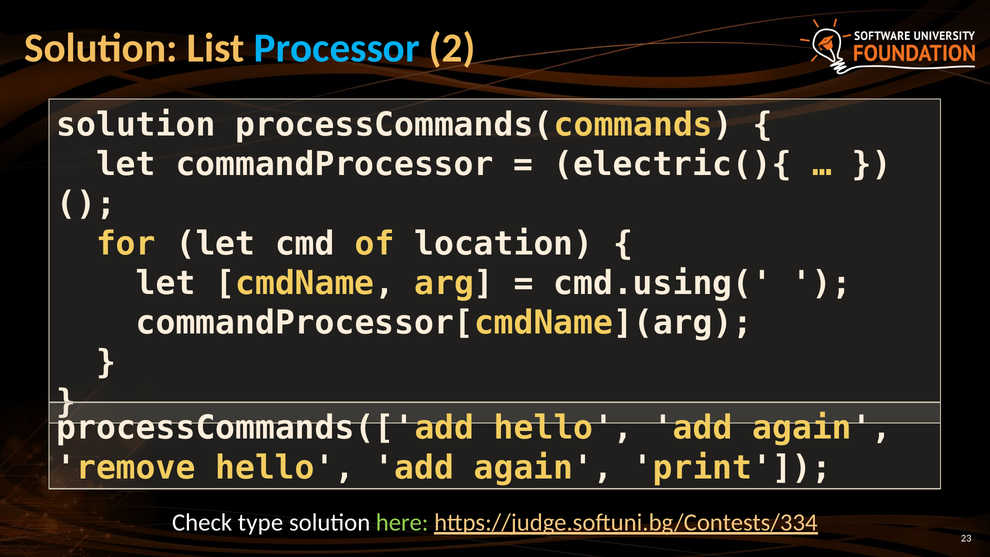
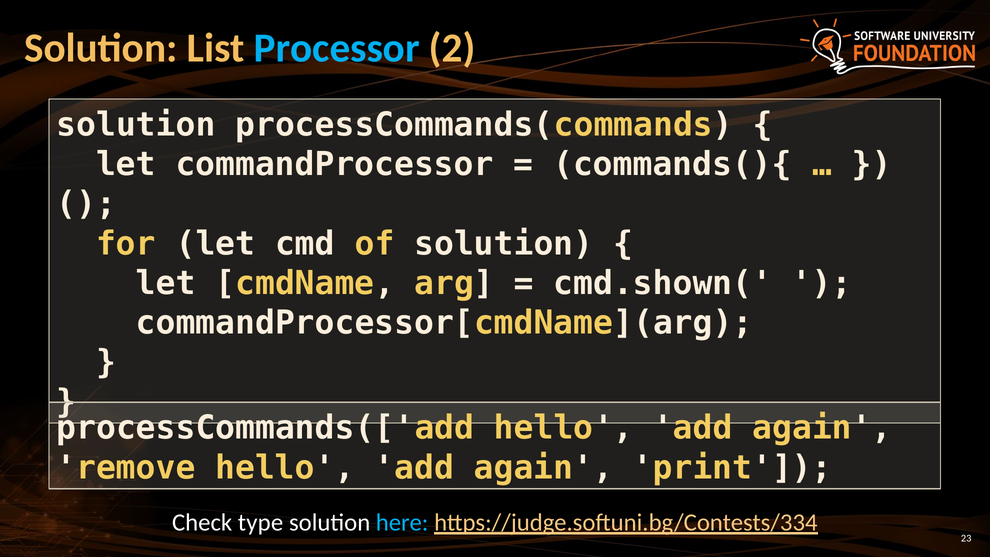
electric(){: electric(){ -> commands(){ (672, 164)
of location: location -> solution (504, 244)
cmd.using(: cmd.using( -> cmd.shown( (663, 283)
here colour: light green -> light blue (402, 523)
